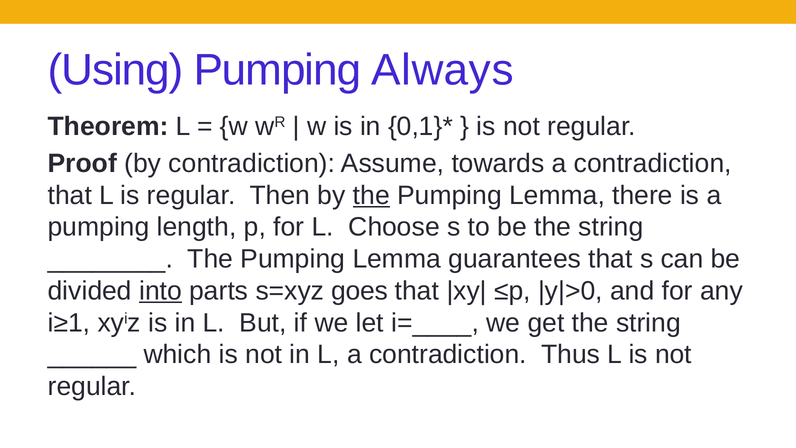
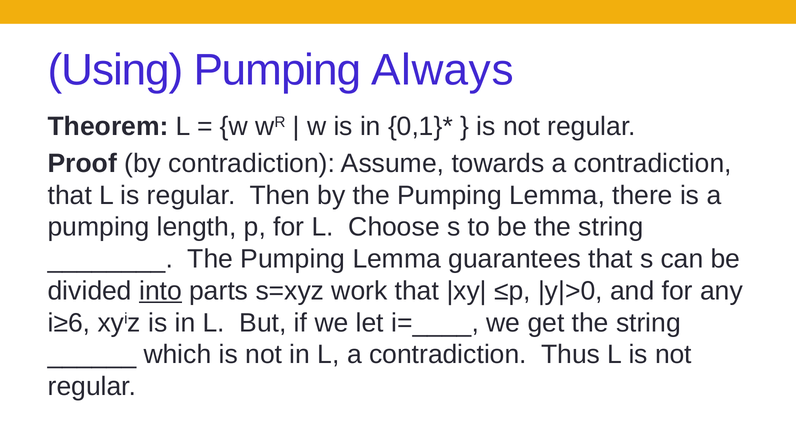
the underline: present -> none (371, 195)
goes: goes -> work (359, 291)
i≥1: i≥1 -> i≥6 (69, 323)
